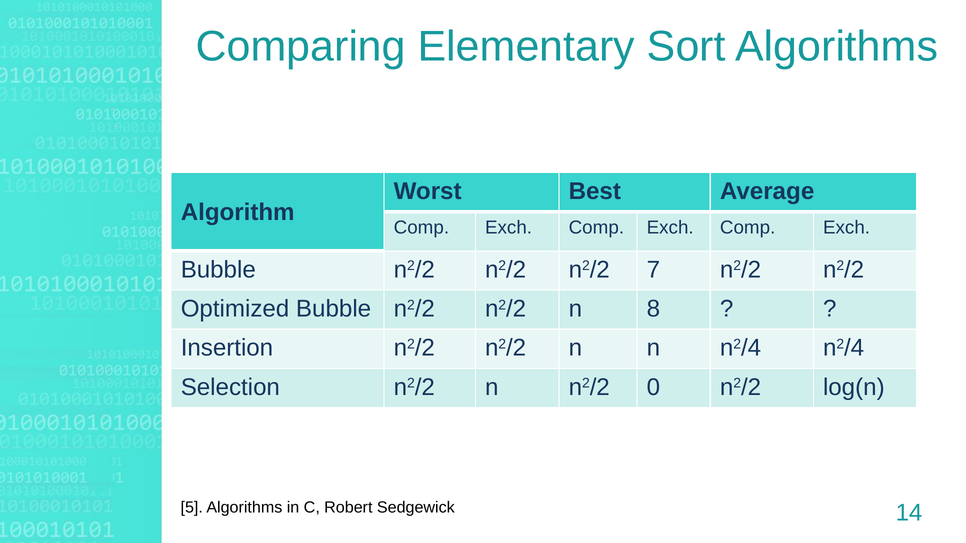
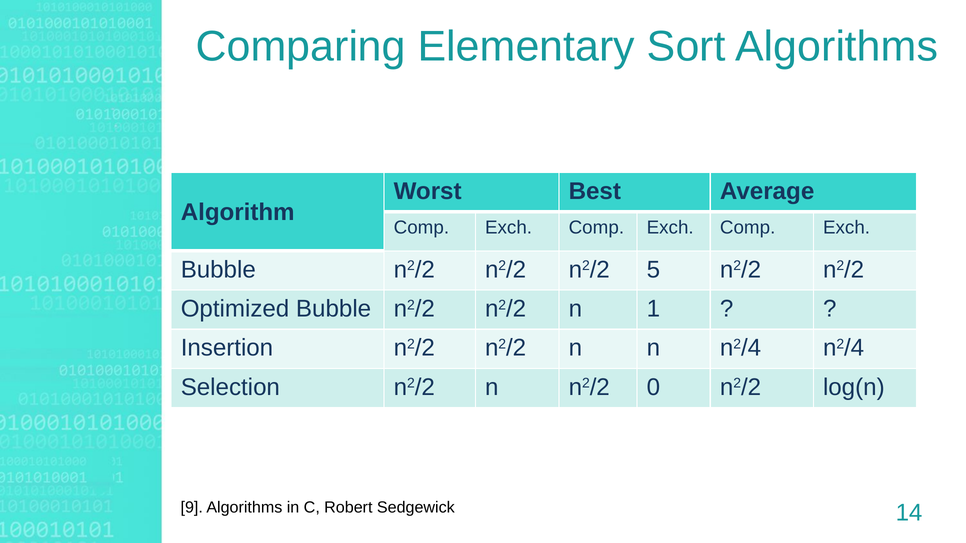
7: 7 -> 5 (653, 270)
8: 8 -> 1 (653, 309)
5: 5 -> 9 (192, 508)
